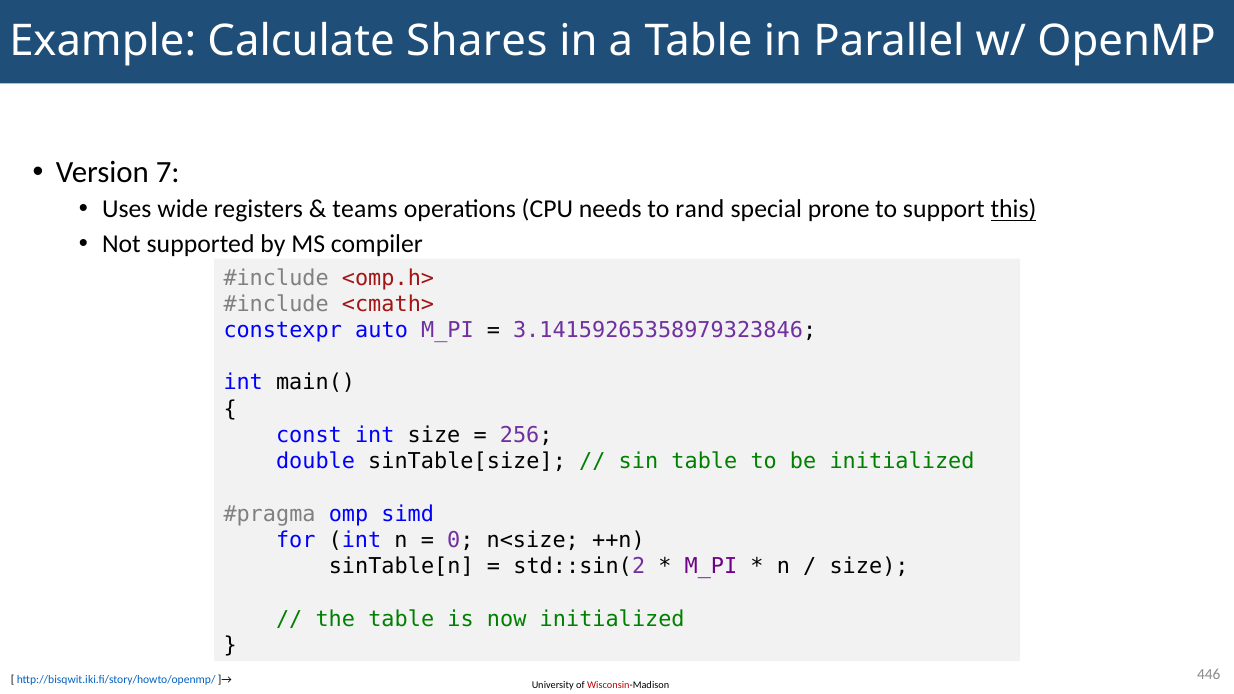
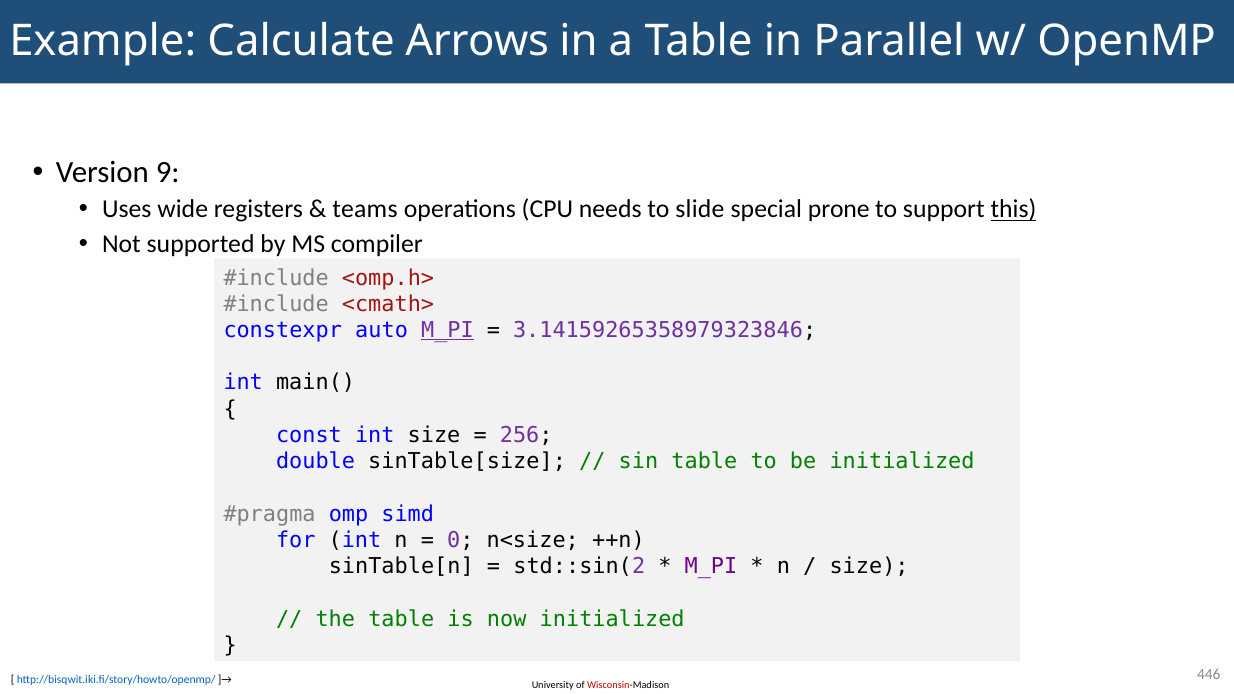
Shares: Shares -> Arrows (477, 41)
7: 7 -> 9 (168, 172)
rand: rand -> slide (700, 209)
M_PI underline: none -> present (447, 330)
